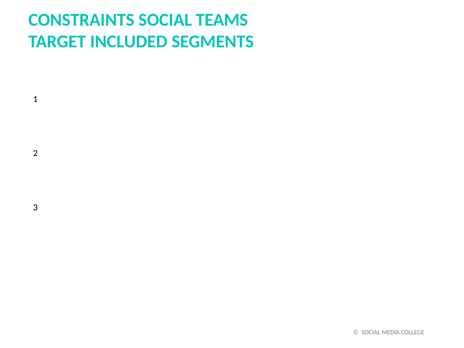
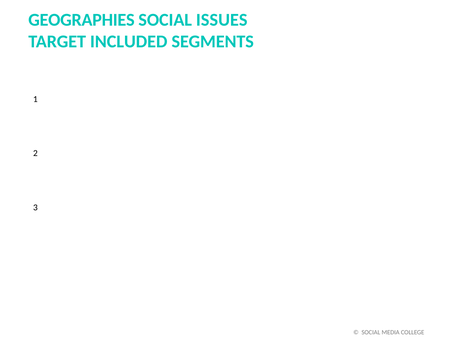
CONSTRAINTS: CONSTRAINTS -> GEOGRAPHIES (81, 20)
TEAMS: TEAMS -> ISSUES (222, 20)
